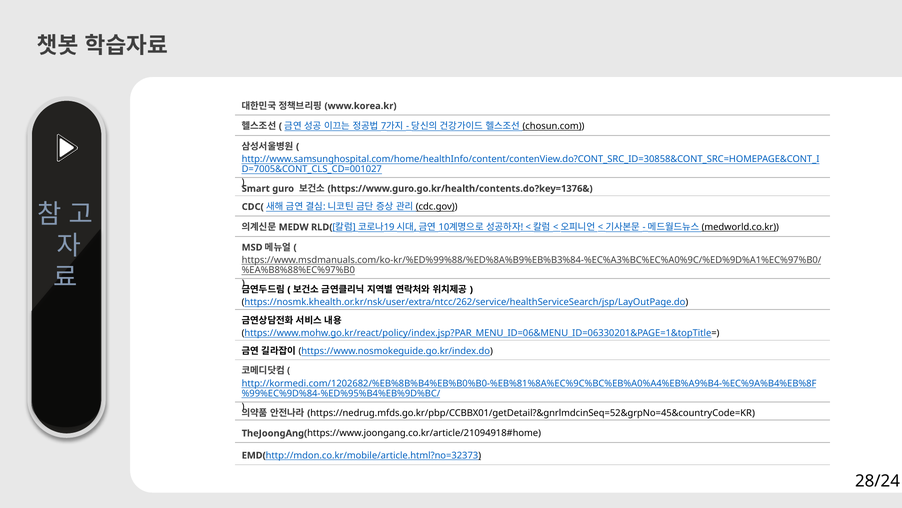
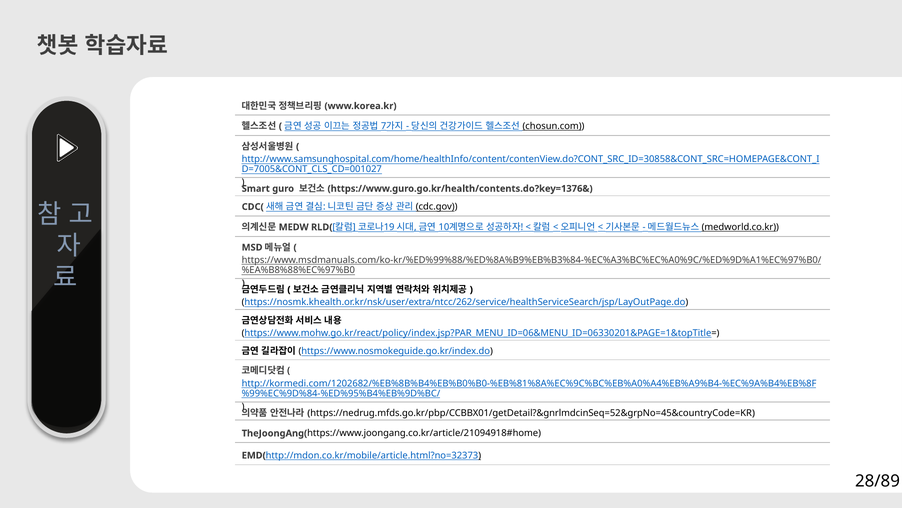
28/24: 28/24 -> 28/89 (877, 481)
